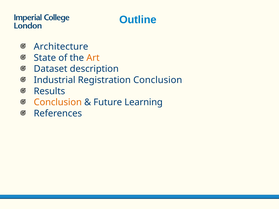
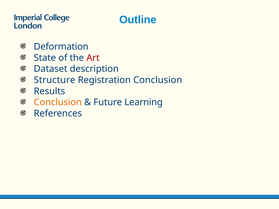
Architecture: Architecture -> Deformation (61, 47)
Art colour: orange -> red (93, 58)
Industrial: Industrial -> Structure (55, 80)
